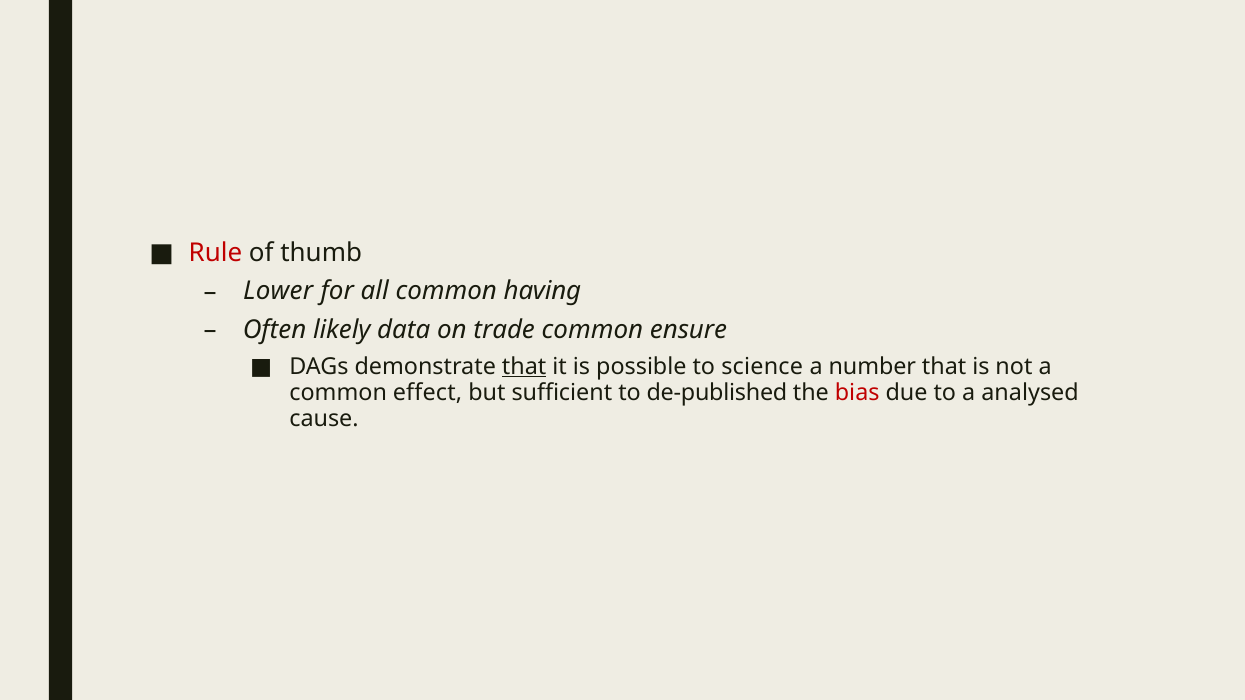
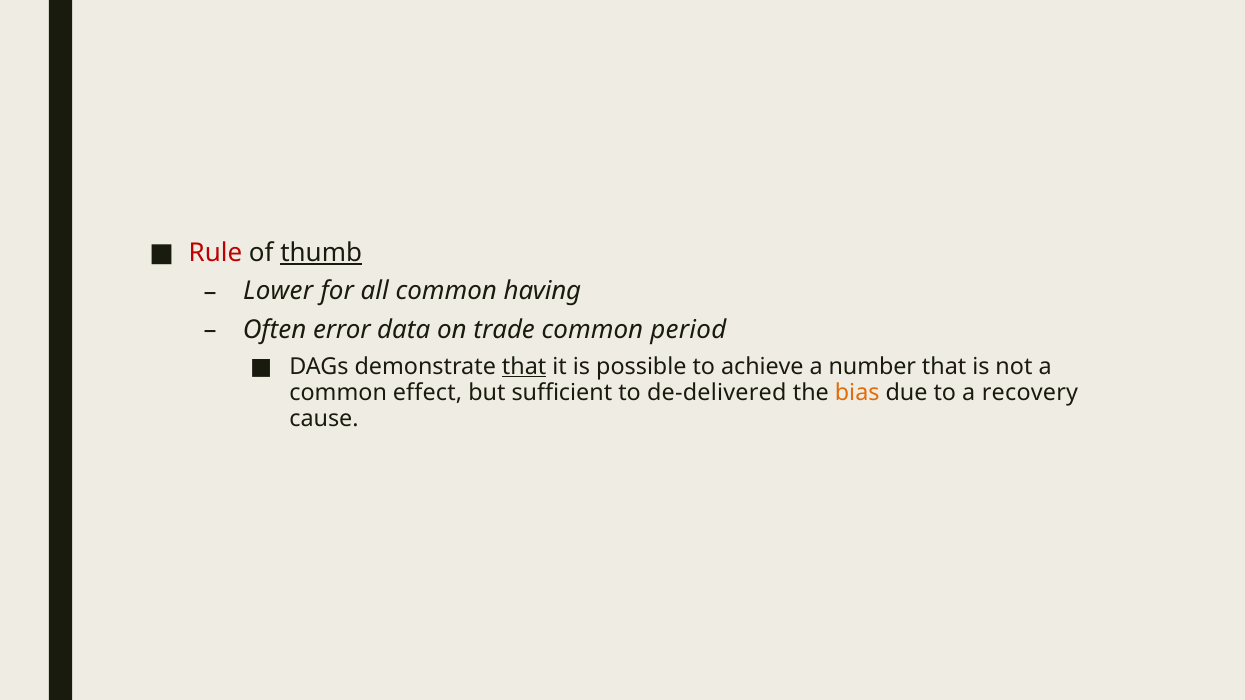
thumb underline: none -> present (321, 253)
likely: likely -> error (342, 330)
ensure: ensure -> period (688, 330)
science: science -> achieve (762, 366)
de-published: de-published -> de-delivered (717, 393)
bias colour: red -> orange (857, 393)
analysed: analysed -> recovery (1030, 393)
